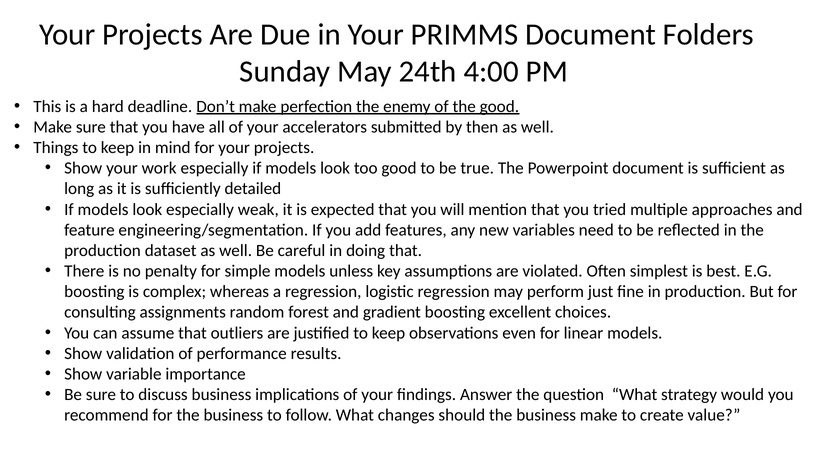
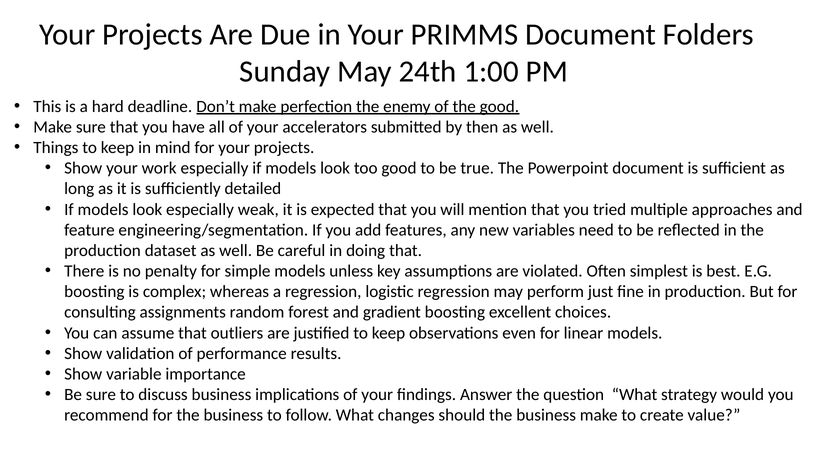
4:00: 4:00 -> 1:00 (491, 72)
